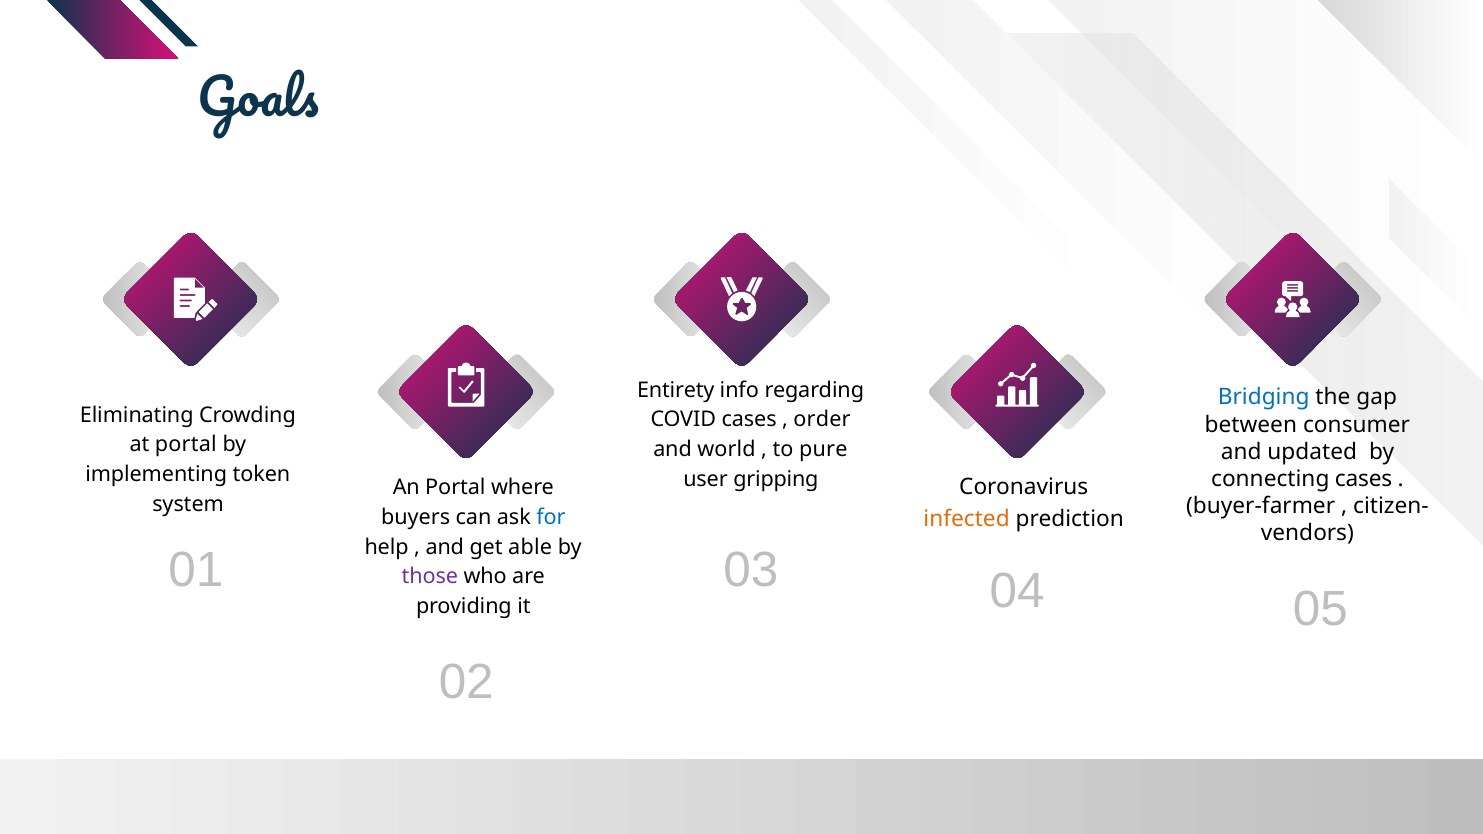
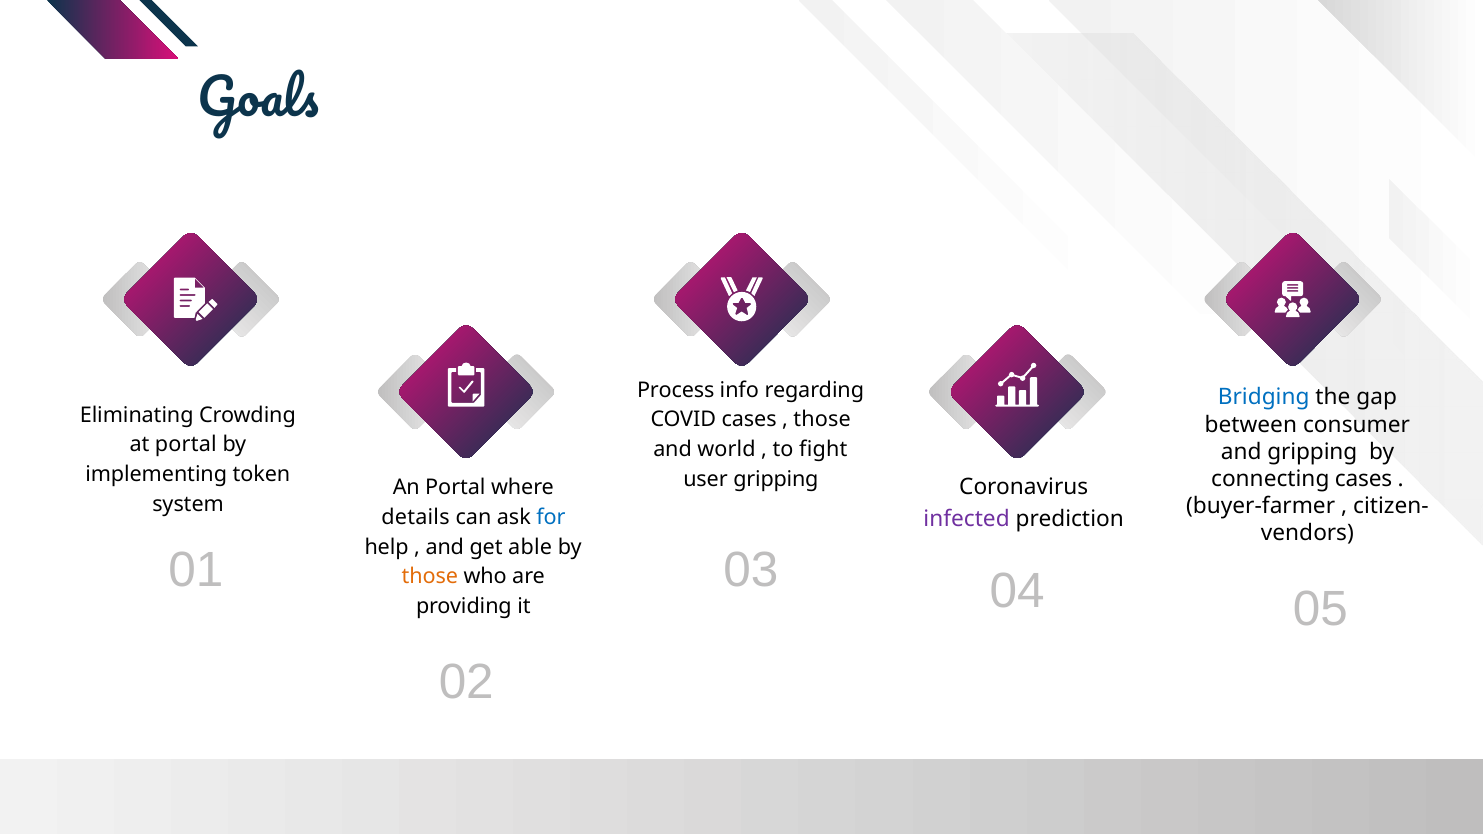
Entirety: Entirety -> Process (676, 390)
order: order -> those (822, 420)
pure: pure -> fight (823, 450)
and updated: updated -> gripping (1312, 452)
buyers: buyers -> details (416, 517)
infected colour: orange -> purple (967, 519)
those colour: purple -> orange (430, 577)
